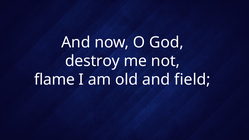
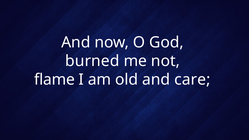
destroy: destroy -> burned (92, 61)
field: field -> care (192, 80)
